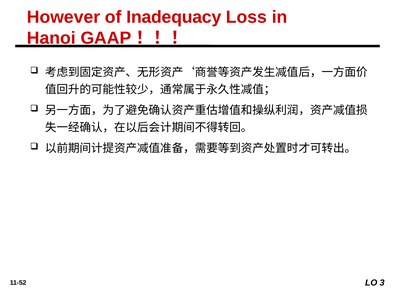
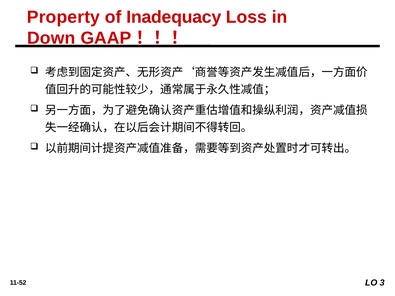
However: However -> Property (63, 17)
Hanoi: Hanoi -> Down (51, 38)
